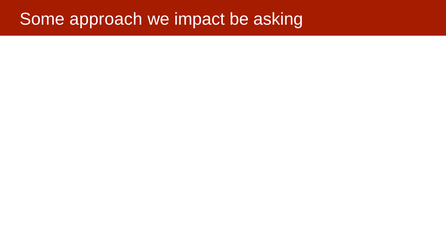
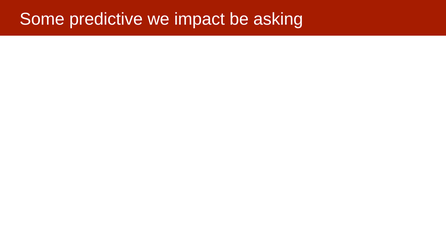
approach: approach -> predictive (106, 19)
